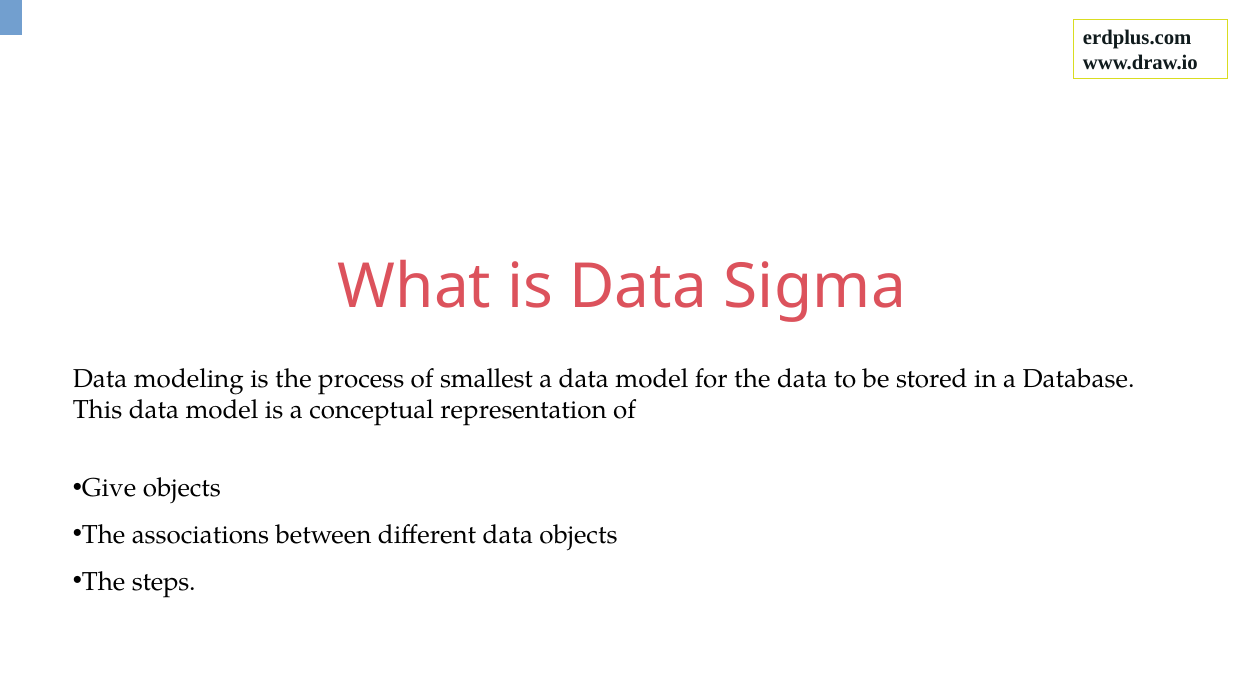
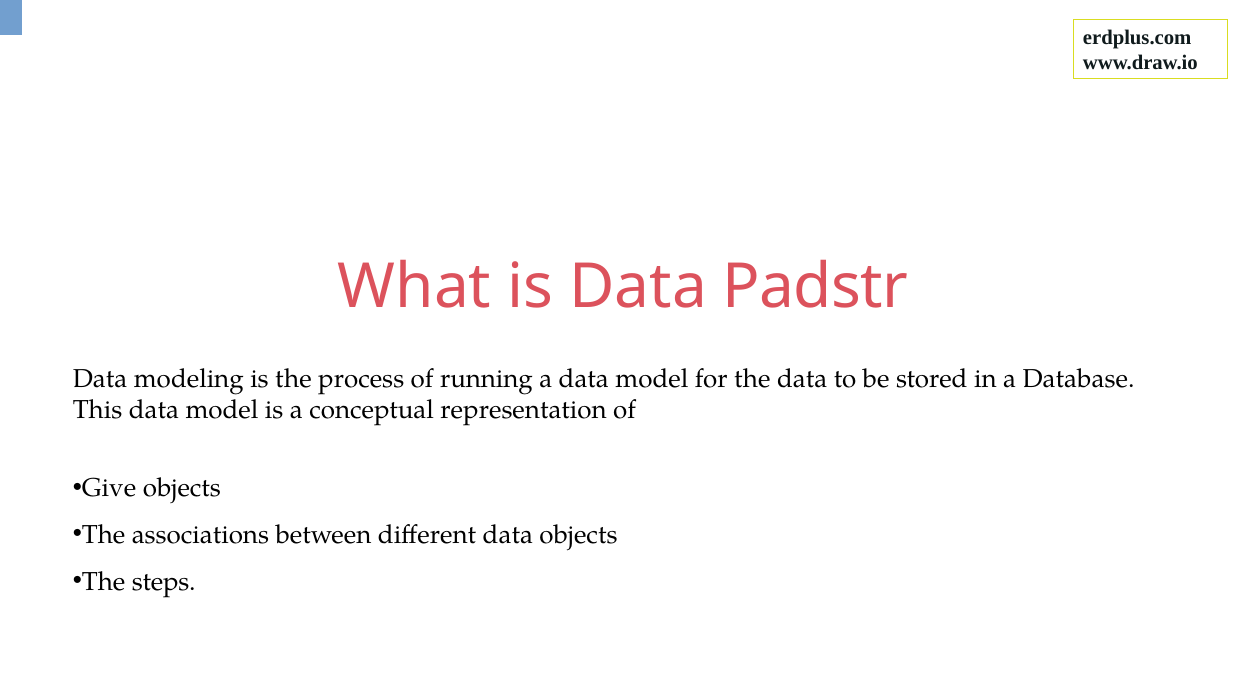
Sigma: Sigma -> Padstr (815, 287)
smallest: smallest -> running (486, 379)
